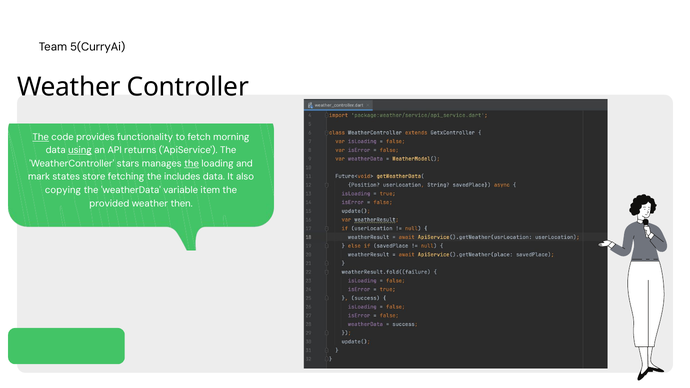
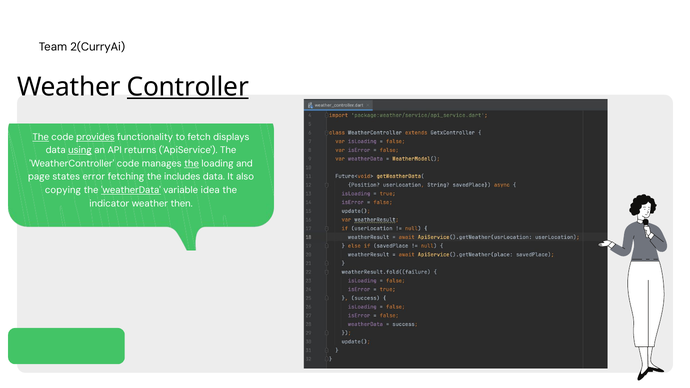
5(CurryAi: 5(CurryAi -> 2(CurryAi (98, 47)
Controller underline: none -> present (188, 87)
provides underline: none -> present (95, 137)
morning: morning -> displays (231, 137)
WeatherController stars: stars -> code (128, 164)
mark: mark -> page (39, 177)
store: store -> error (94, 177)
weatherData underline: none -> present (131, 190)
item: item -> idea (210, 190)
provided: provided -> indicator (109, 204)
